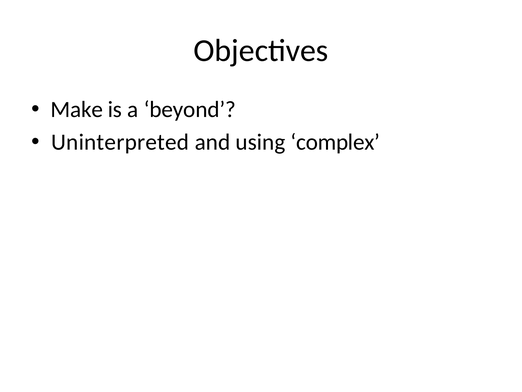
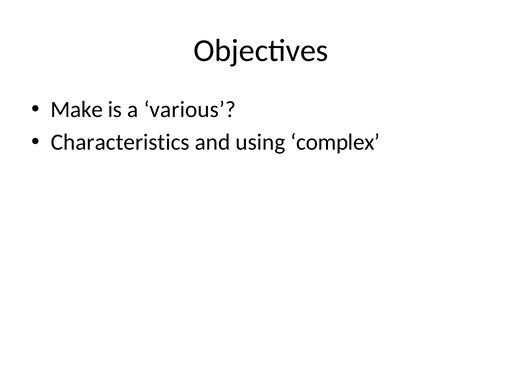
beyond: beyond -> various (190, 110)
Uninterpreted: Uninterpreted -> Characteristics (120, 142)
